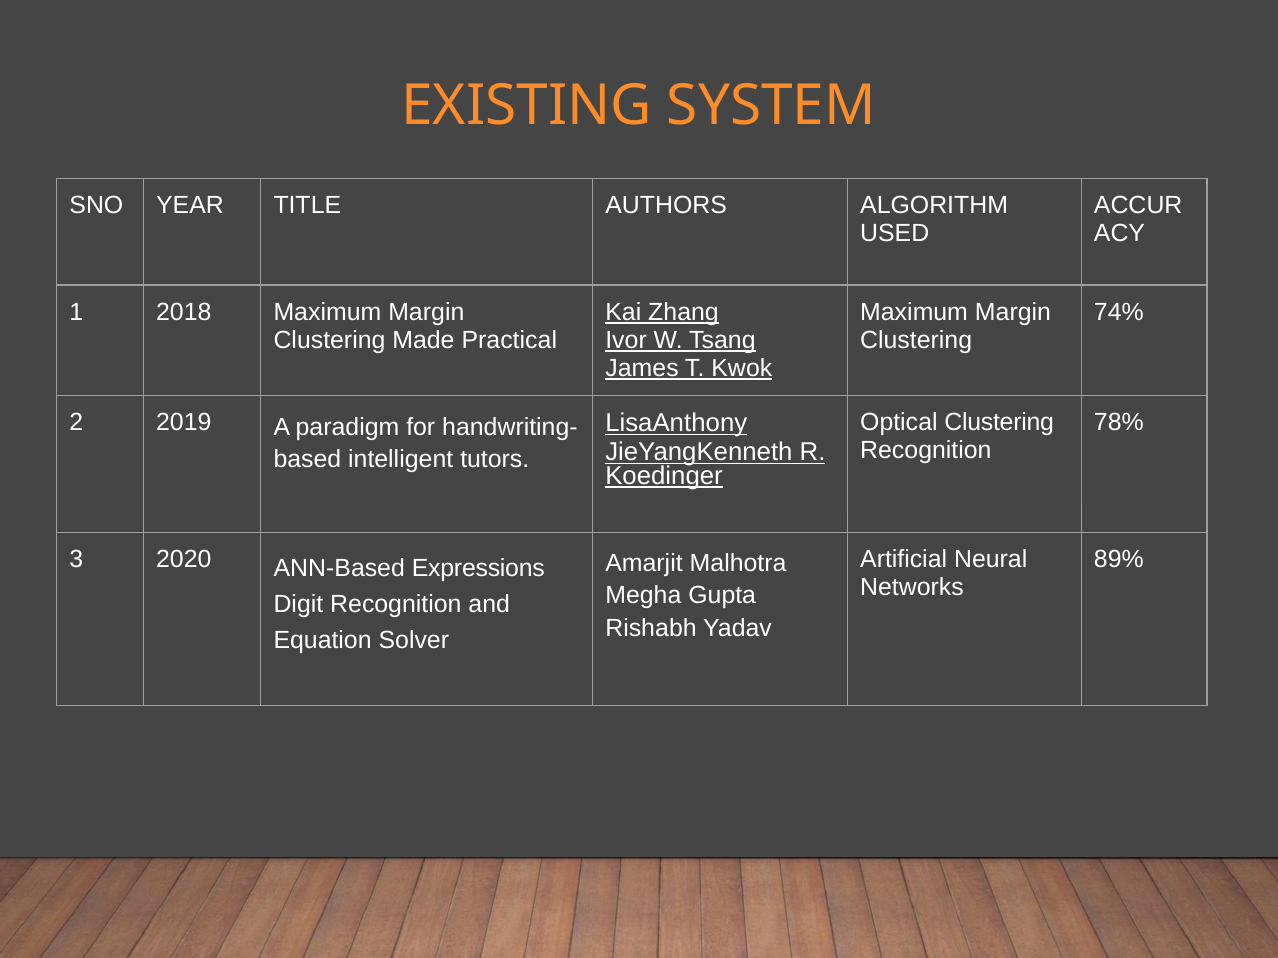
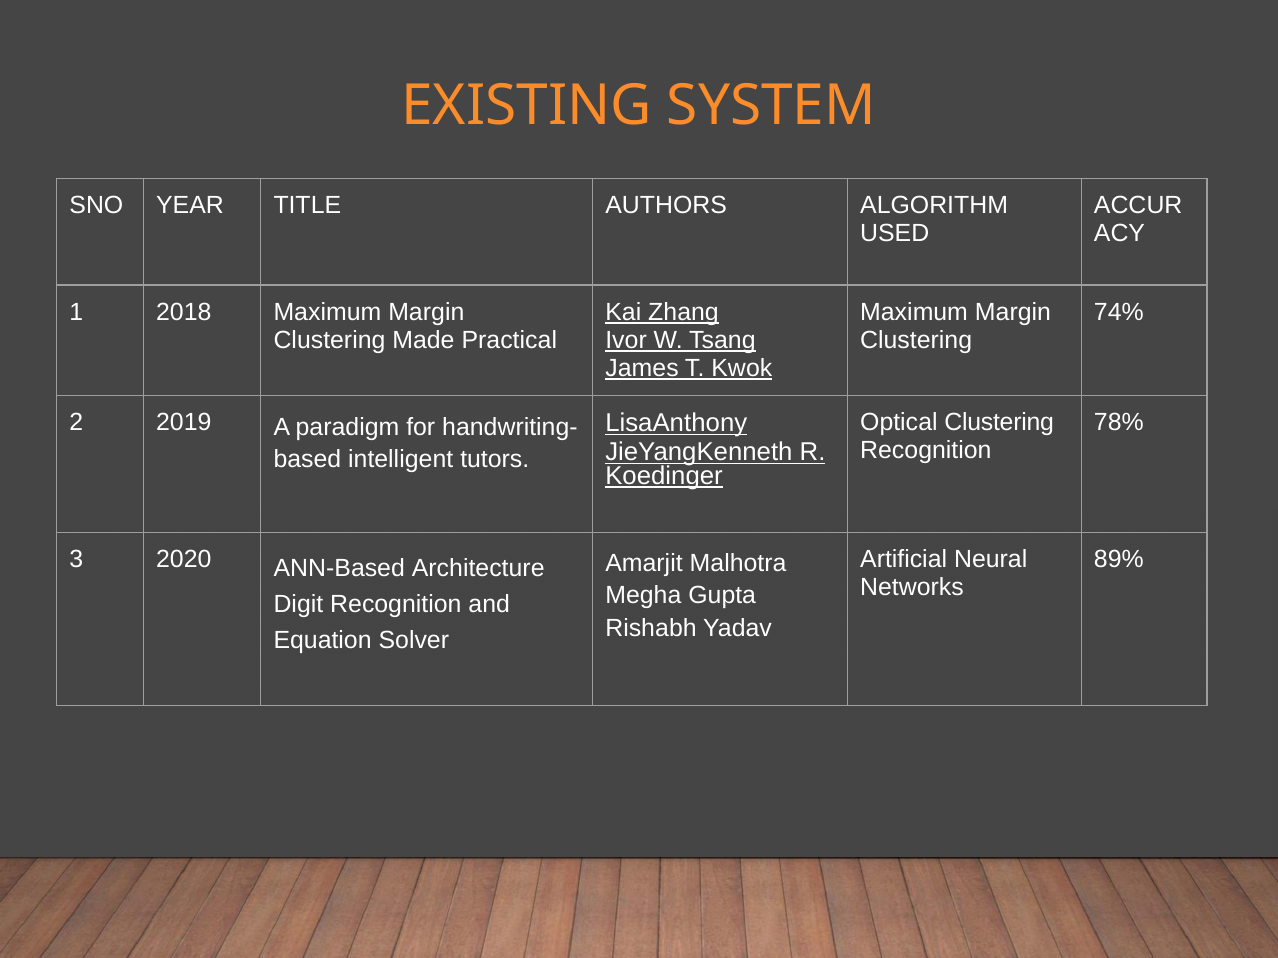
Expressions: Expressions -> Architecture (478, 568)
